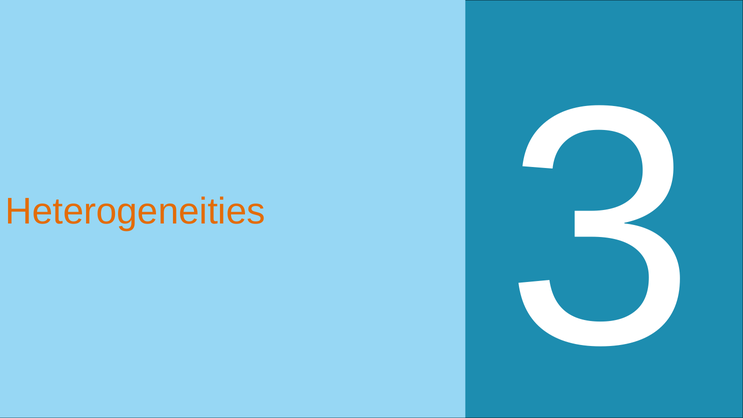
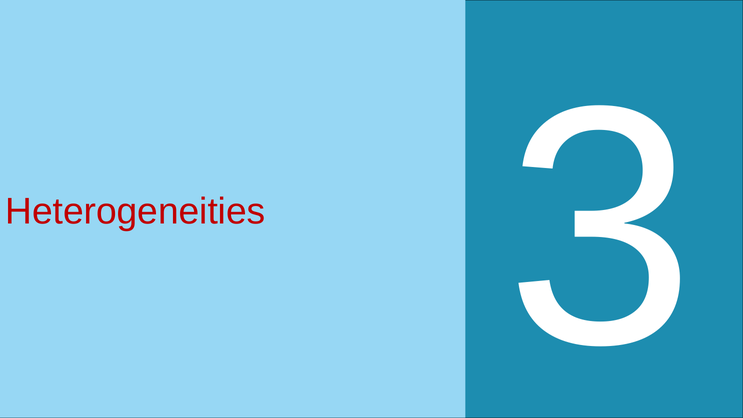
Heterogeneities colour: orange -> red (135, 211)
